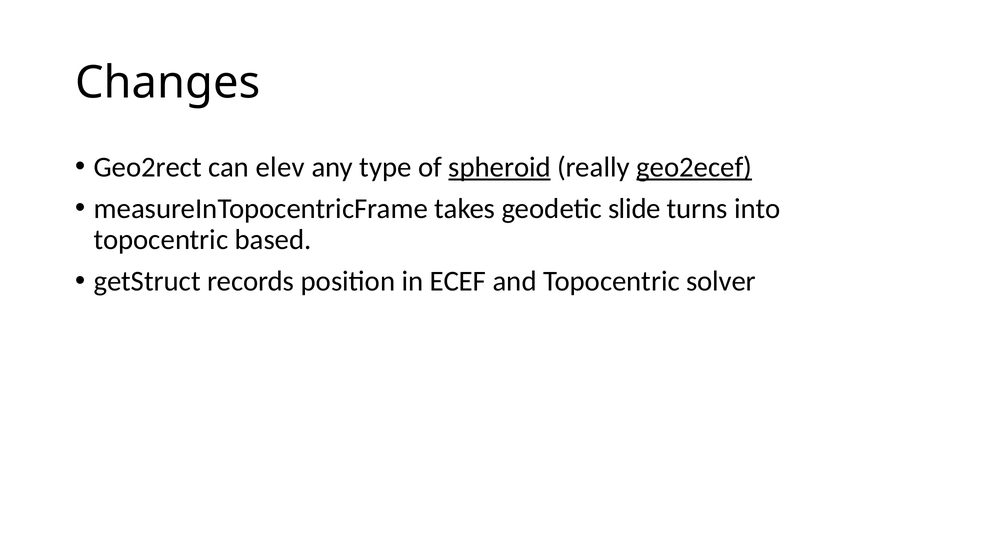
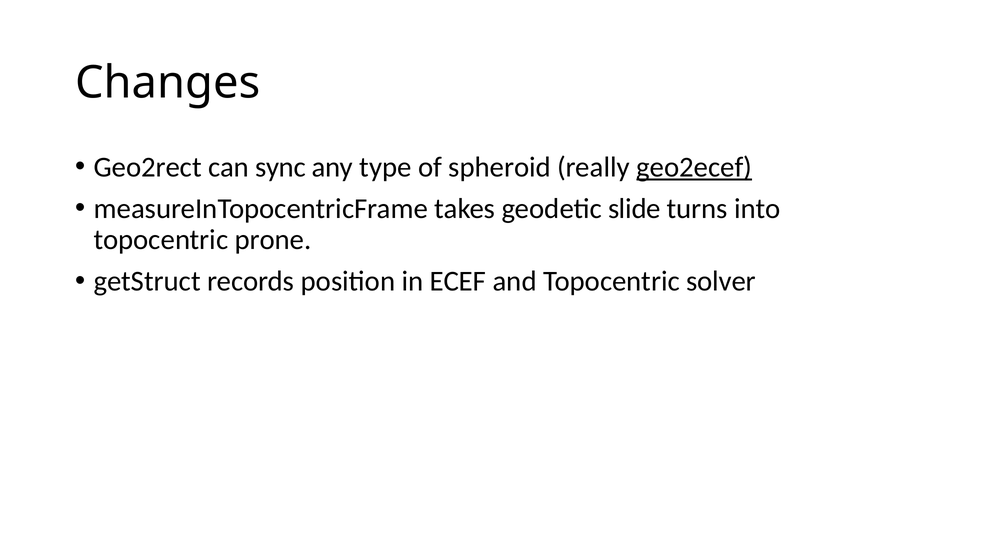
elev: elev -> sync (280, 167)
spheroid underline: present -> none (500, 167)
based: based -> prone (273, 240)
